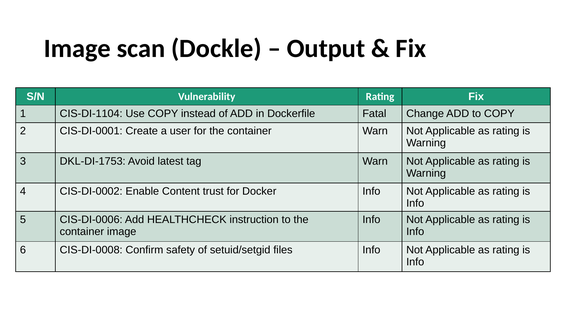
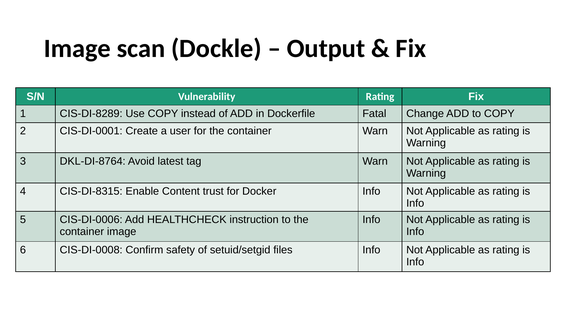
CIS-DI-1104: CIS-DI-1104 -> CIS-DI-8289 (91, 114)
DKL-DI-1753: DKL-DI-1753 -> DKL-DI-8764 (93, 161)
CIS-DI-0002: CIS-DI-0002 -> CIS-DI-8315 (91, 192)
